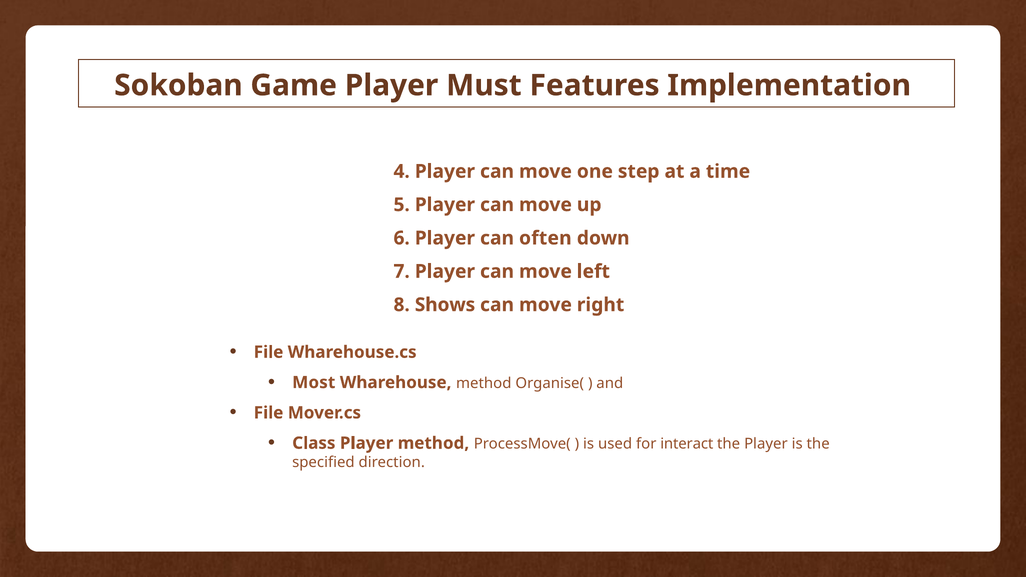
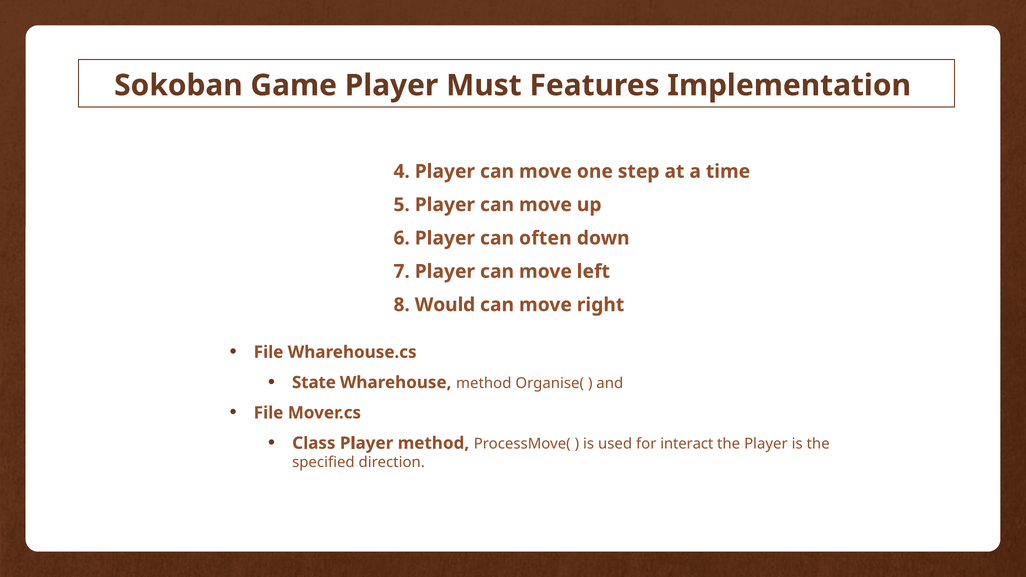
Shows: Shows -> Would (445, 305)
Most: Most -> State (314, 383)
